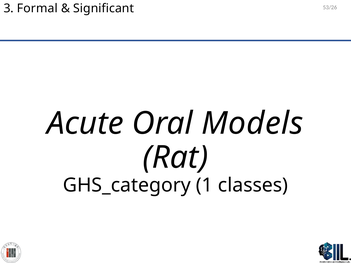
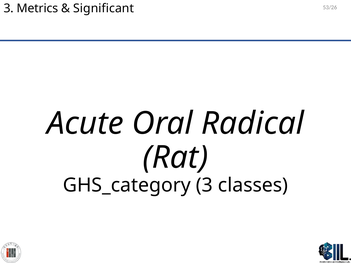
Formal: Formal -> Metrics (37, 8)
Models: Models -> Radical (253, 123)
GHS_category 1: 1 -> 3 (204, 185)
